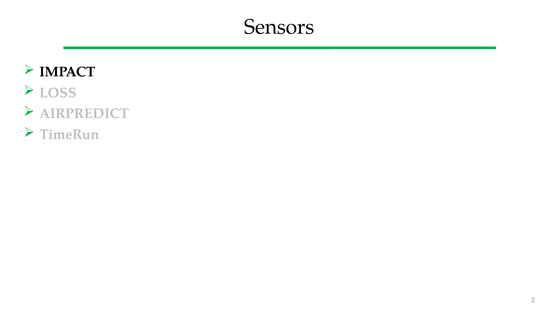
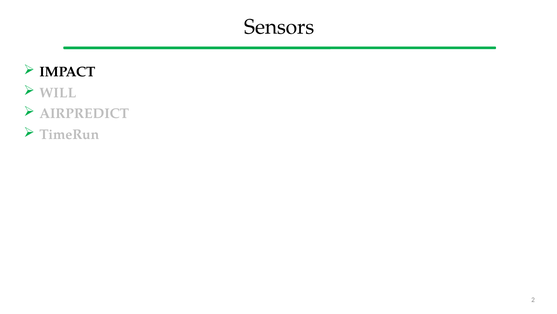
LOSS: LOSS -> WILL (58, 93)
